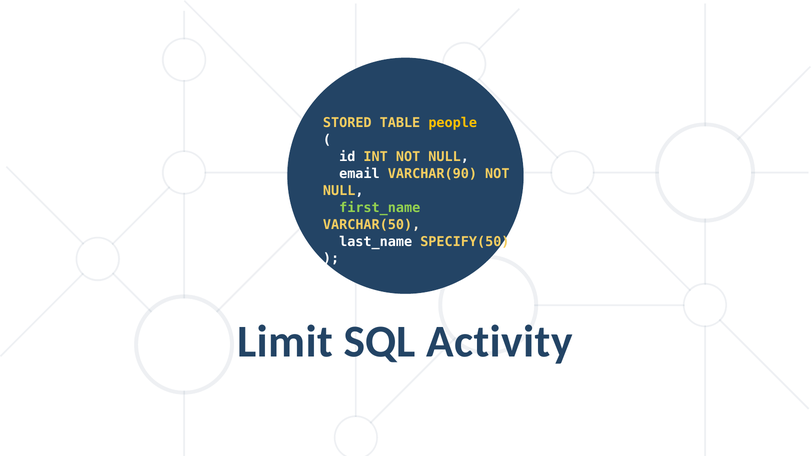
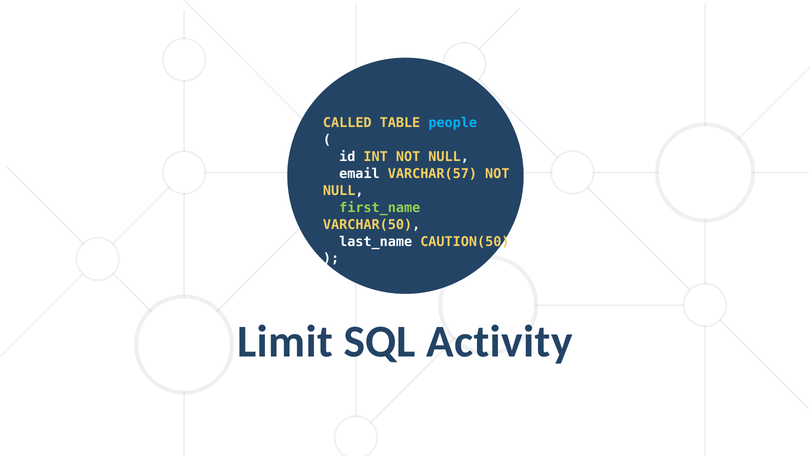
STORED: STORED -> CALLED (347, 123)
people colour: yellow -> light blue (453, 123)
VARCHAR(90: VARCHAR(90 -> VARCHAR(57 (432, 174)
SPECIFY(50: SPECIFY(50 -> CAUTION(50 (465, 242)
